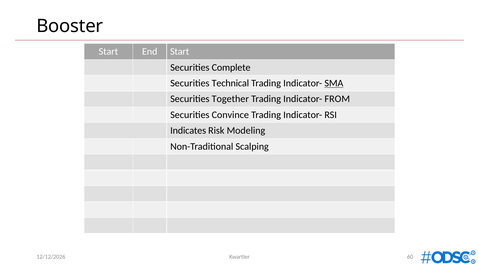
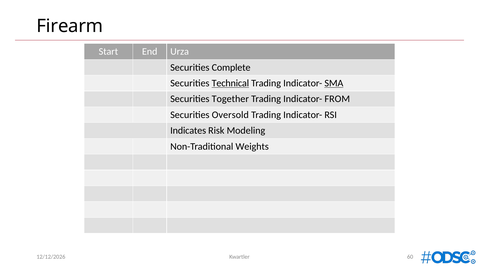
Booster: Booster -> Firearm (70, 26)
End Start: Start -> Urza (180, 52)
Technical underline: none -> present (230, 83)
Convince: Convince -> Oversold (230, 115)
Scalping: Scalping -> Weights (252, 147)
